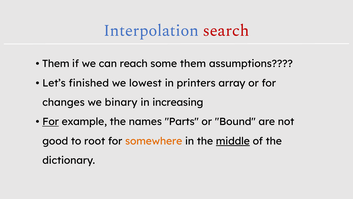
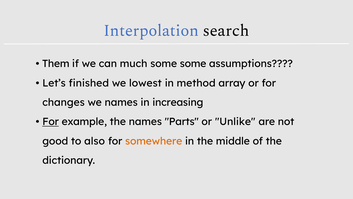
search colour: red -> black (226, 30)
reach: reach -> much (134, 64)
some them: them -> some (193, 64)
printers: printers -> method (196, 83)
we binary: binary -> names (121, 102)
Bound: Bound -> Unlike (235, 122)
root: root -> also (95, 141)
middle underline: present -> none (233, 141)
